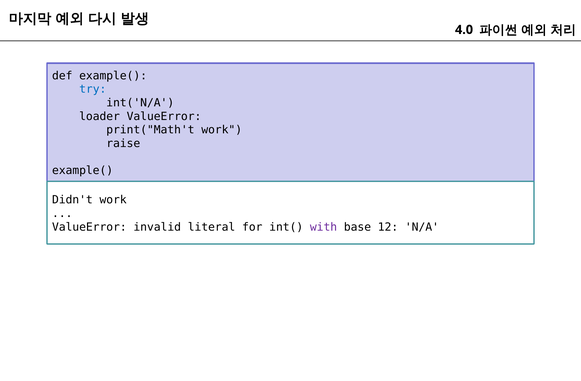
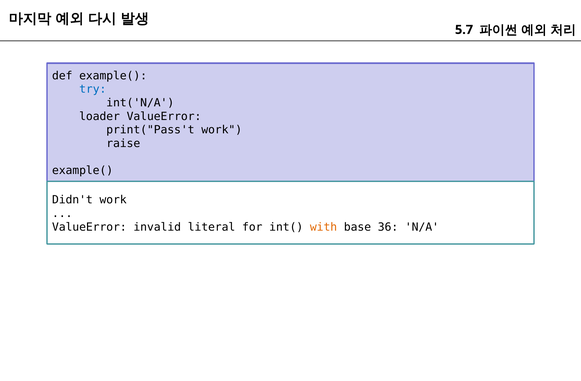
4.0: 4.0 -> 5.7 (464, 30)
print("Math't: print("Math't -> print("Pass't (150, 130)
with colour: purple -> orange (324, 227)
12: 12 -> 36 (388, 227)
